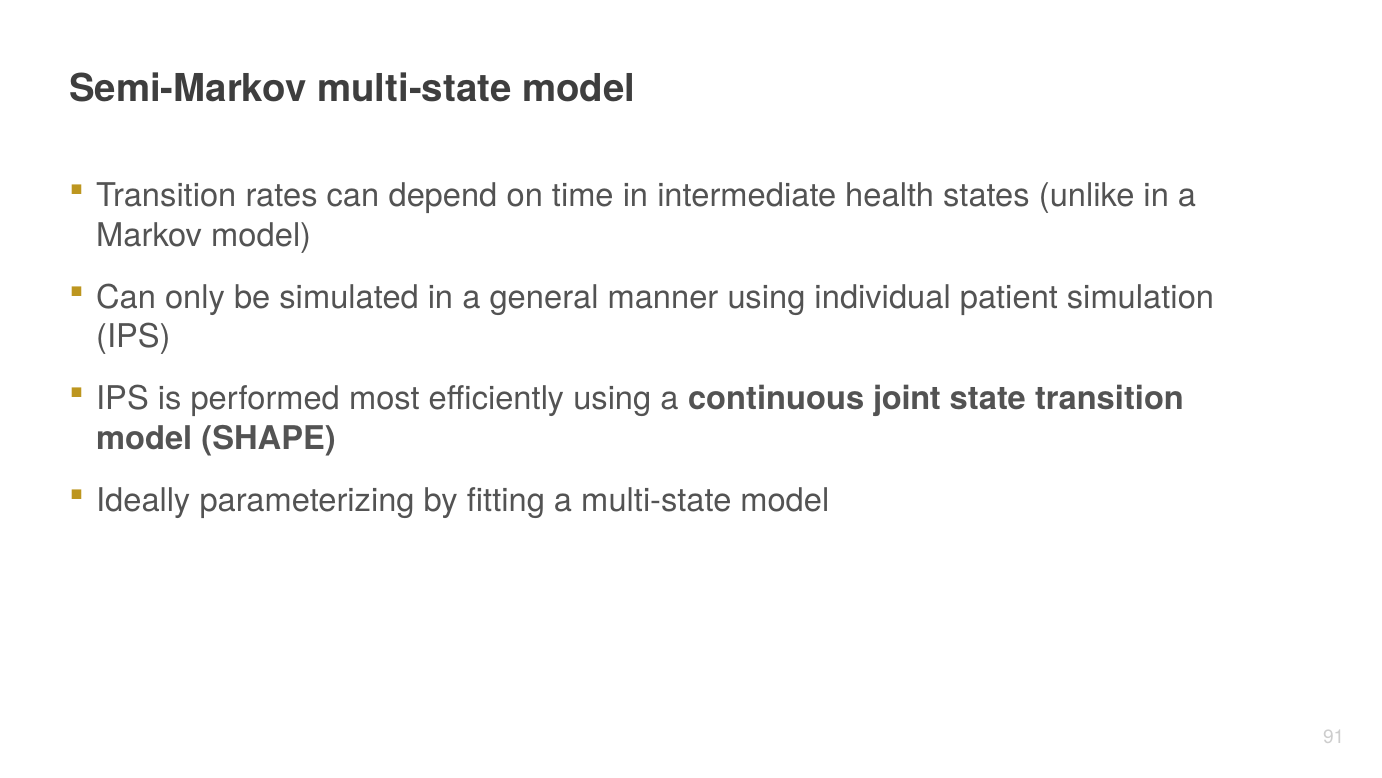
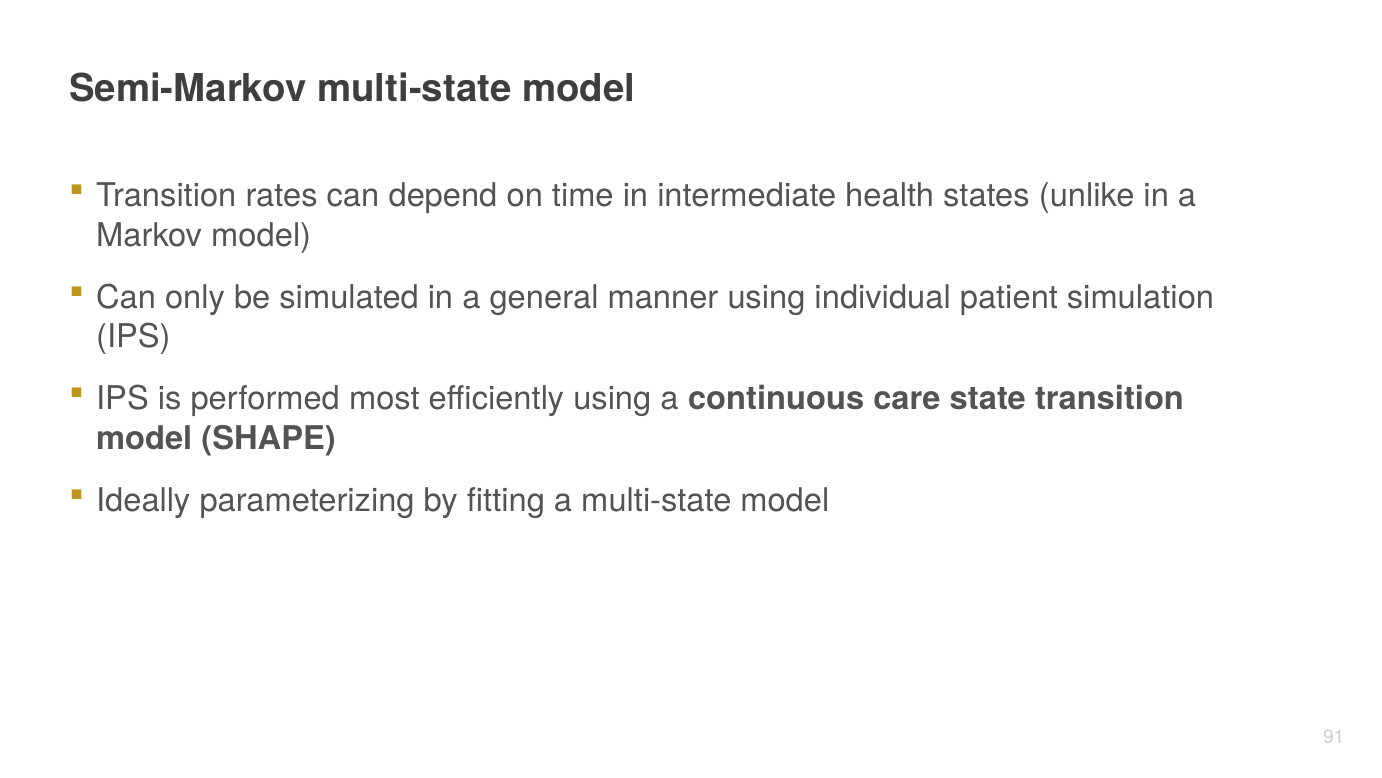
joint: joint -> care (907, 399)
